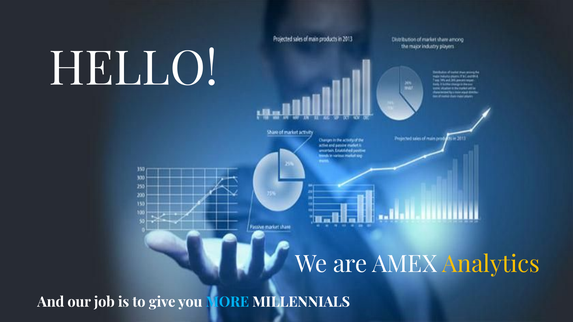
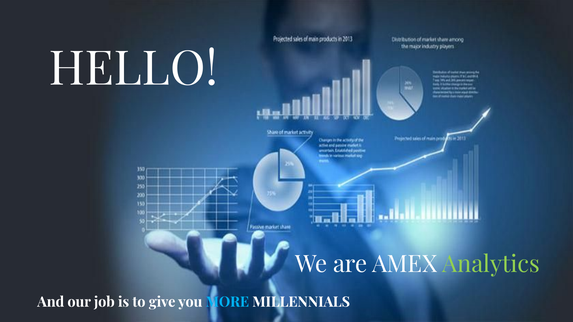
Analytics colour: yellow -> light green (491, 265)
